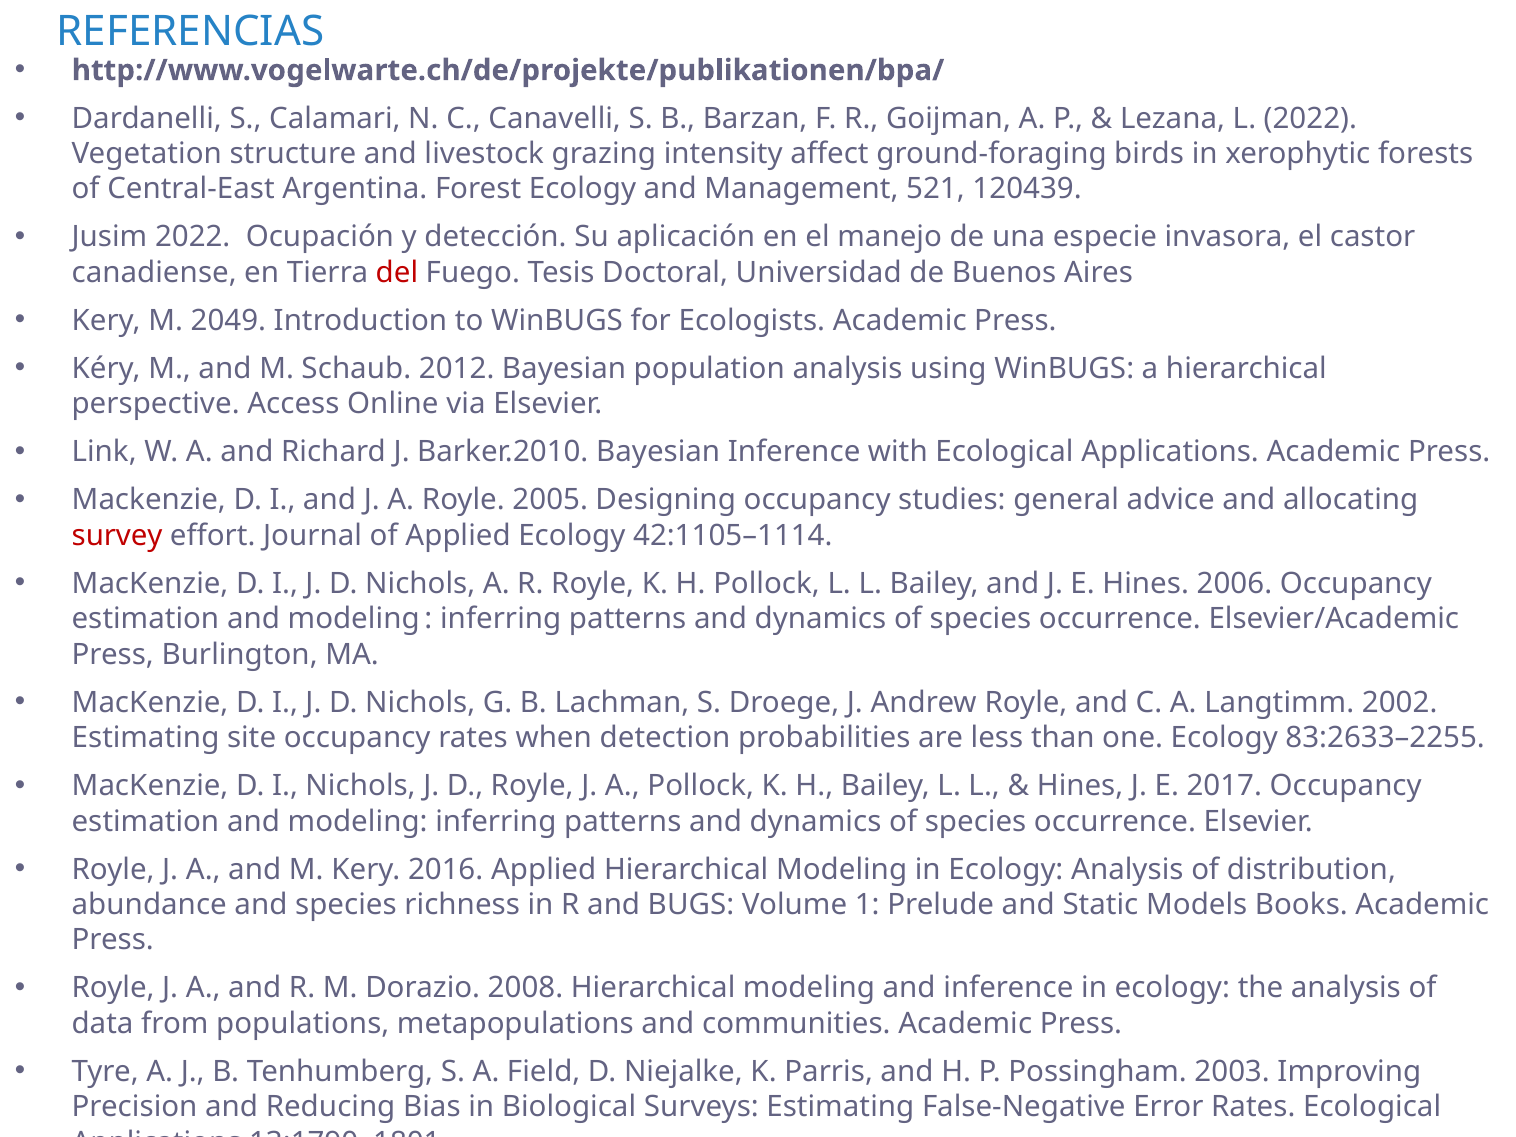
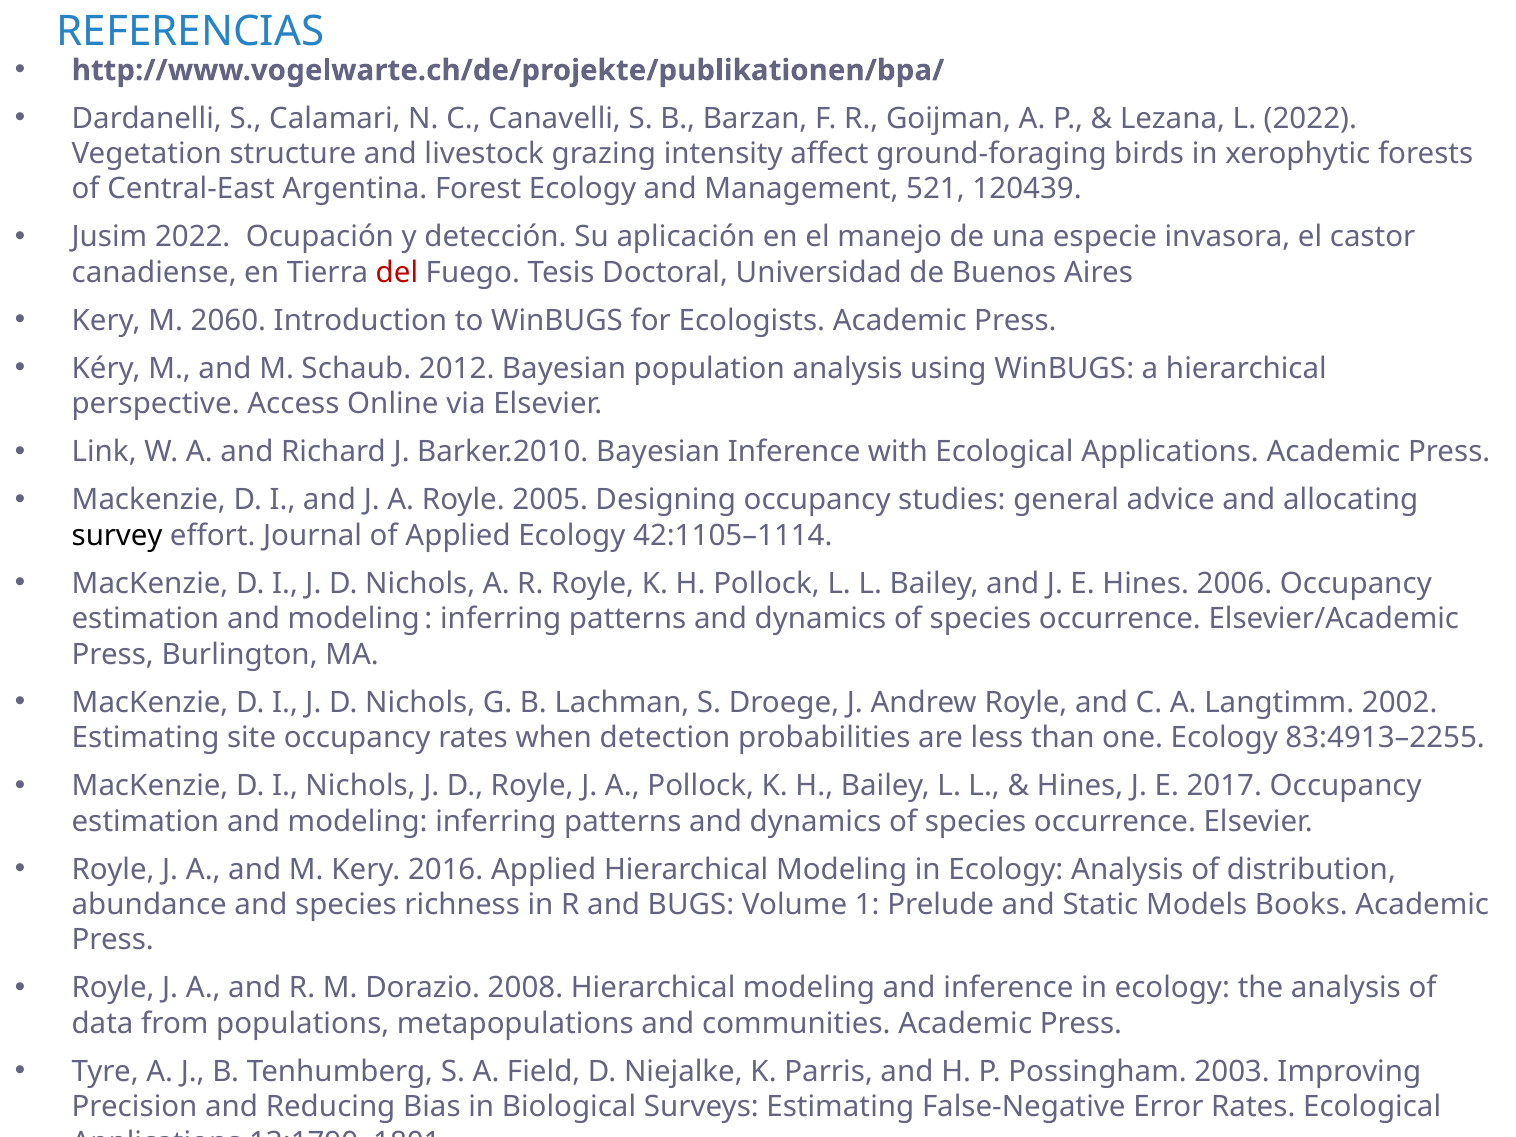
2049: 2049 -> 2060 (228, 321)
survey colour: red -> black (117, 536)
83:2633–2255: 83:2633–2255 -> 83:4913–2255 (1385, 738)
